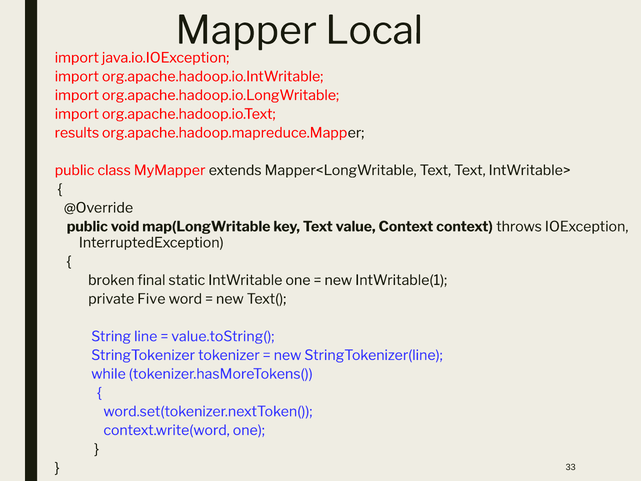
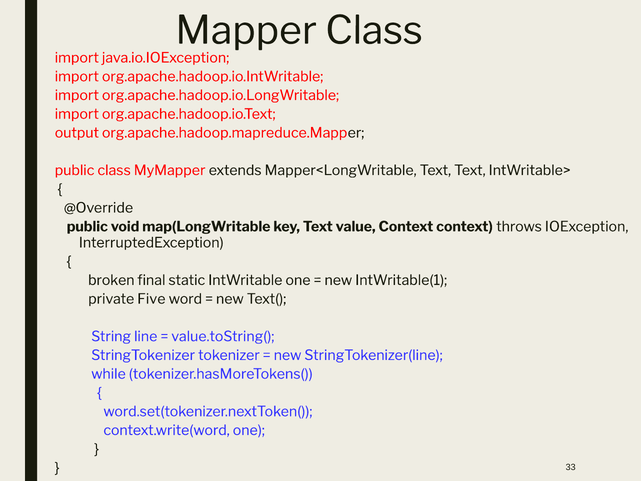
Mapper Local: Local -> Class (374, 31)
results: results -> output (77, 133)
